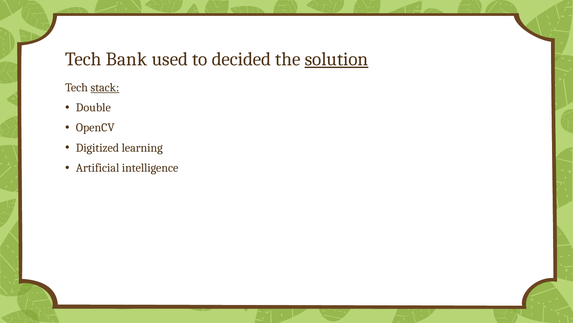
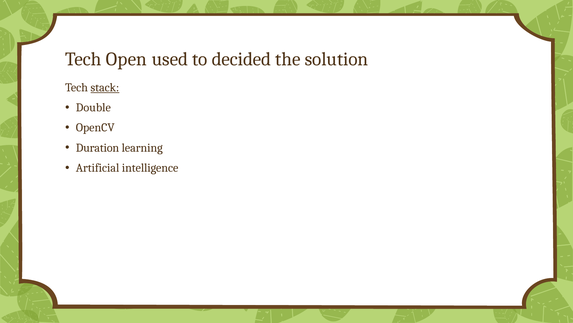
Bank: Bank -> Open (126, 59)
solution underline: present -> none (337, 59)
Digitized: Digitized -> Duration (98, 147)
